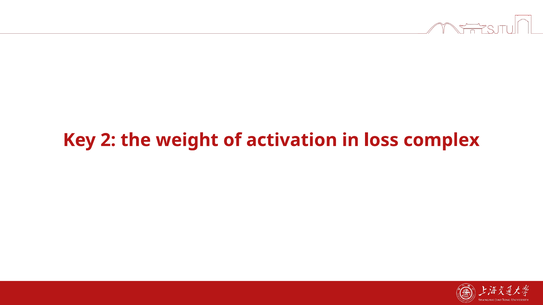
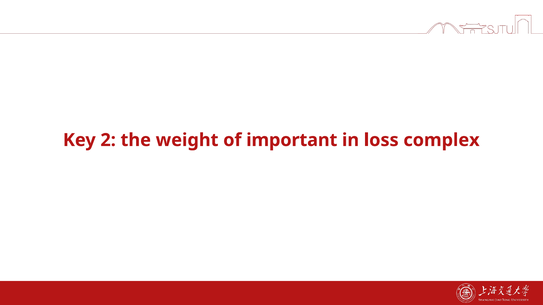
activation: activation -> important (292, 140)
